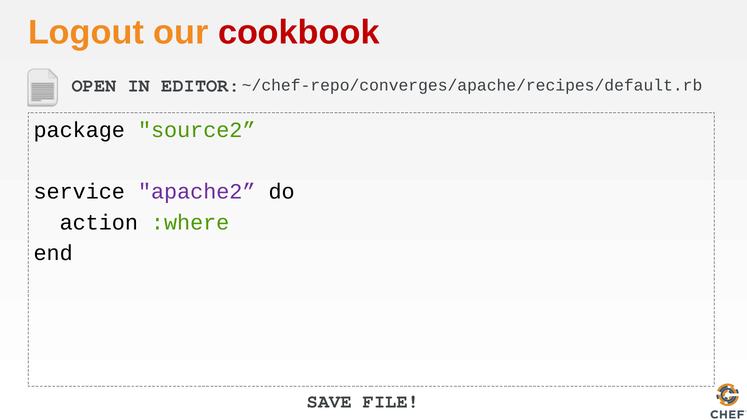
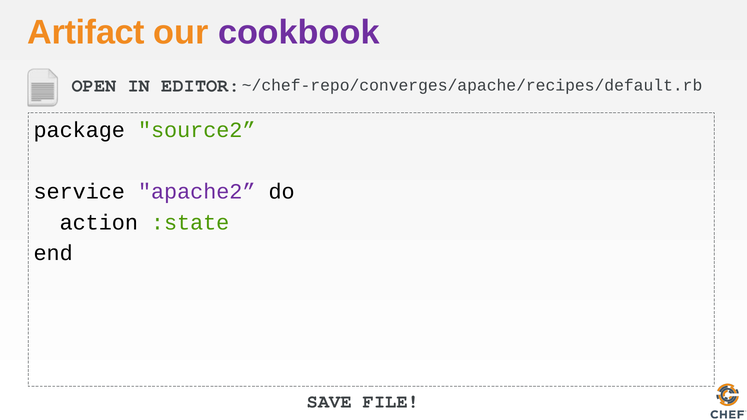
Logout: Logout -> Artifact (86, 32)
cookbook colour: red -> purple (299, 32)
:where: :where -> :state (190, 223)
